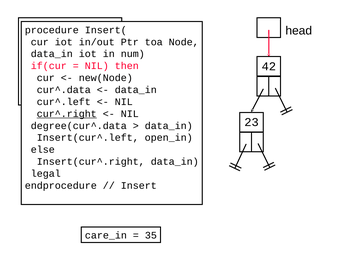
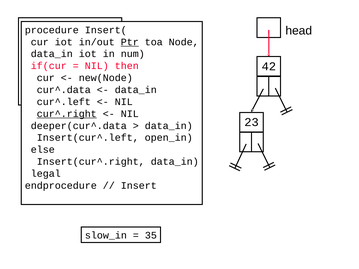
Ptr underline: none -> present (130, 42)
degree(cur^.data: degree(cur^.data -> deeper(cur^.data (79, 126)
care_in: care_in -> slow_in (106, 236)
